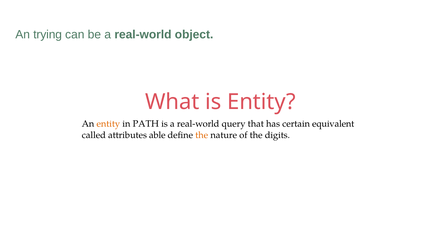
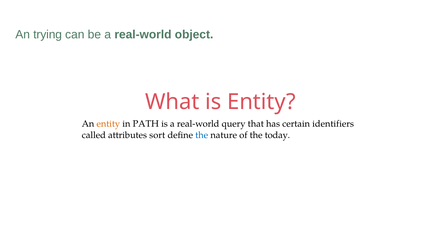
equivalent: equivalent -> identifiers (333, 124)
able: able -> sort (157, 135)
the colour: orange -> blue (202, 135)
digits: digits -> today (277, 135)
